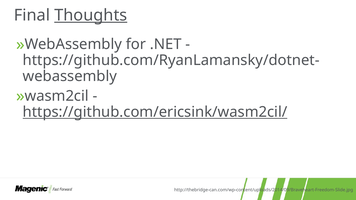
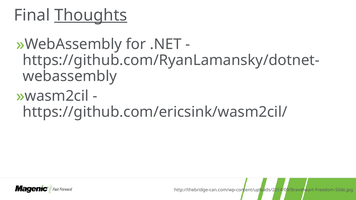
https://github.com/ericsink/wasm2cil/ underline: present -> none (155, 112)
